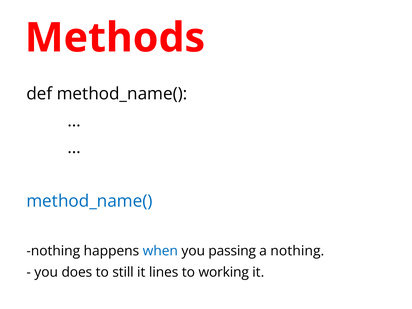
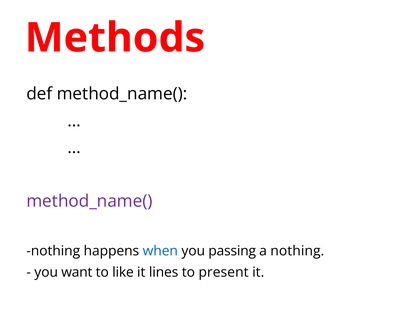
method_name( colour: blue -> purple (89, 201)
does: does -> want (77, 272)
still: still -> like (123, 272)
working: working -> present (224, 272)
